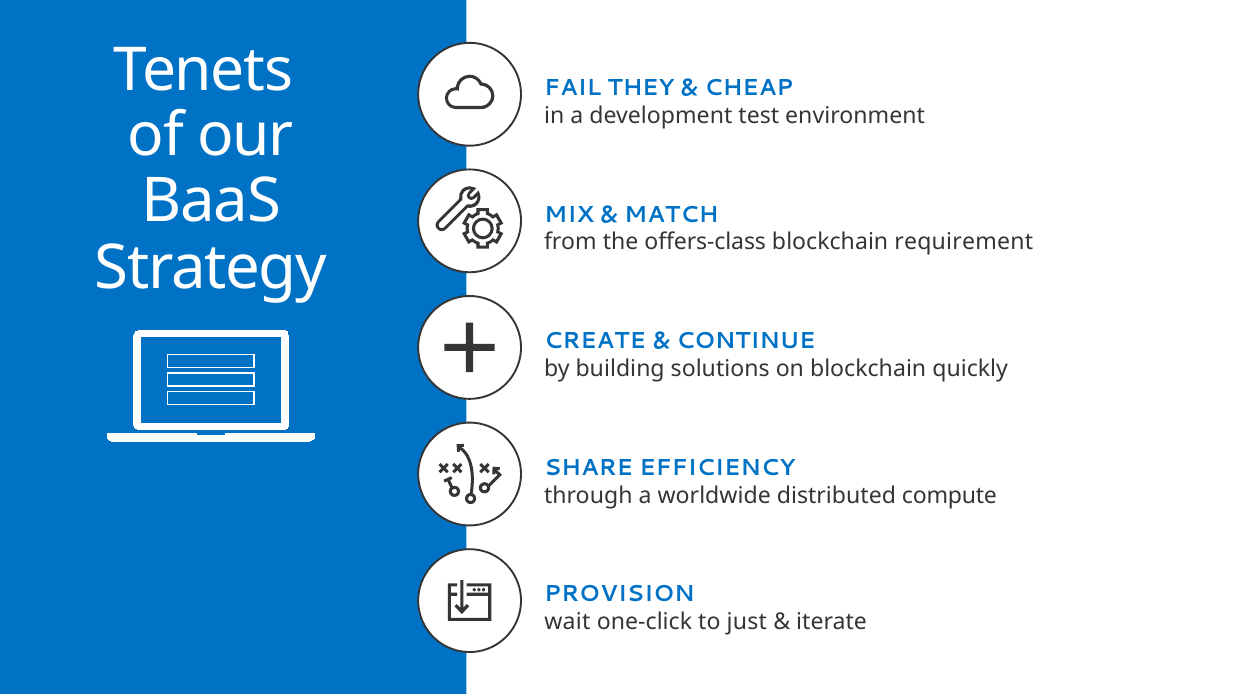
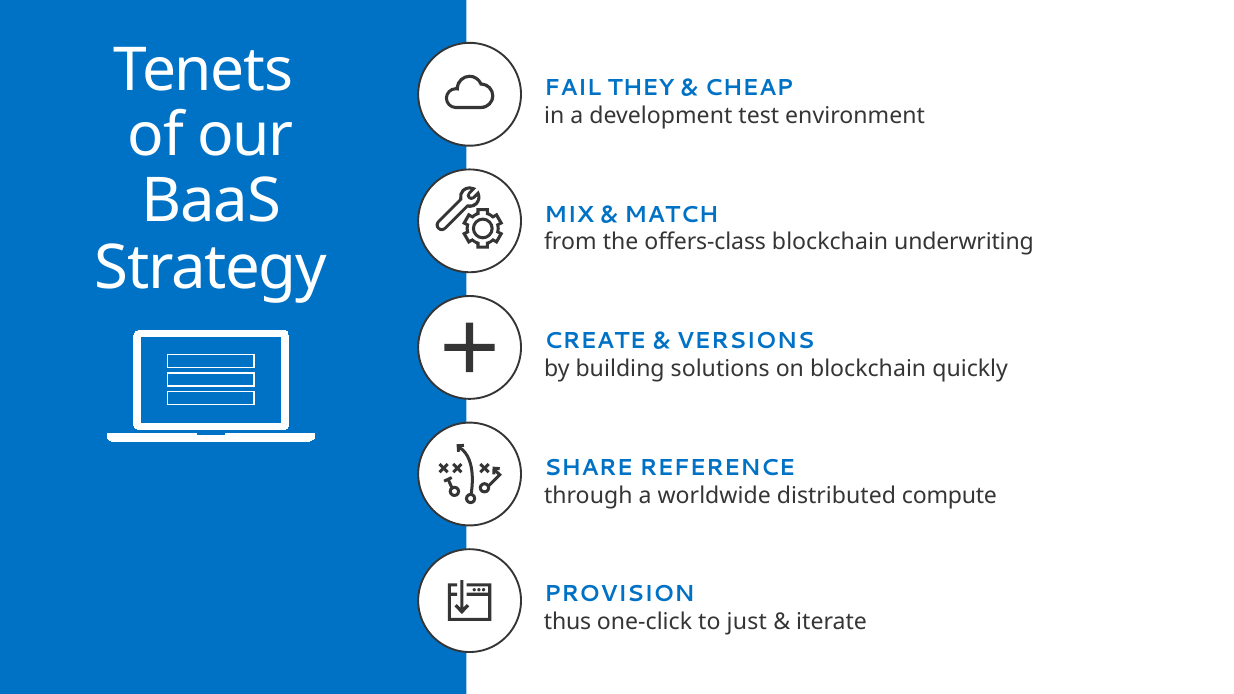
requirement: requirement -> underwriting (964, 242)
CONTINUE: CONTINUE -> VERSIONS (746, 341)
EFFICIENCY: EFFICIENCY -> REFERENCE (717, 468)
wait: wait -> thus (568, 622)
